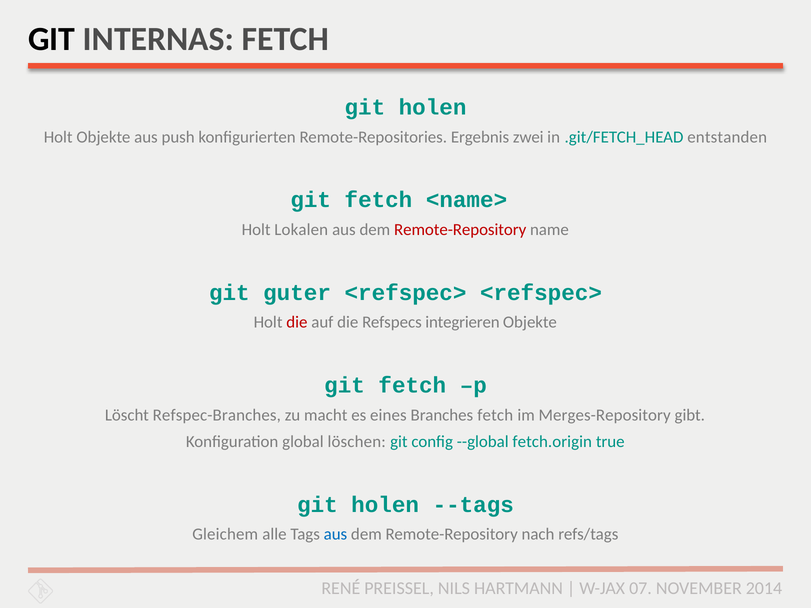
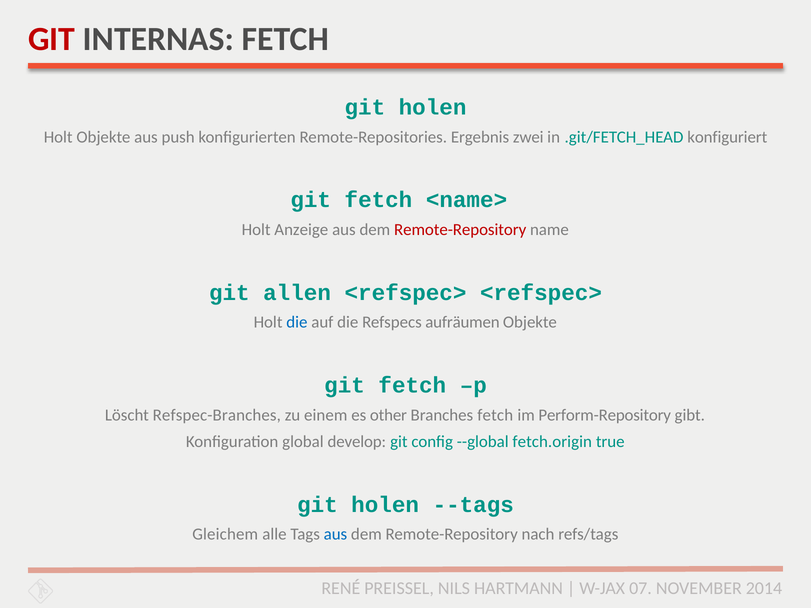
GIT colour: black -> red (52, 39)
entstanden: entstanden -> konfiguriert (727, 137)
Lokalen: Lokalen -> Anzeige (301, 230)
guter: guter -> allen (297, 293)
die colour: red -> blue (297, 323)
integrieren: integrieren -> aufräumen (462, 323)
macht: macht -> einem (326, 415)
eines: eines -> other (388, 415)
Merges-Repository: Merges-Repository -> Perform-Repository (605, 415)
löschen: löschen -> develop (357, 442)
